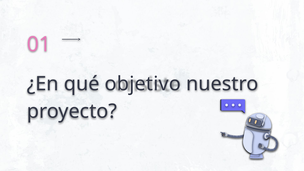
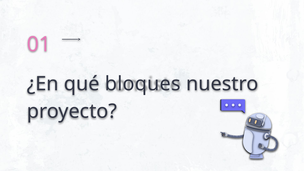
objetivo: objetivo -> bloques (143, 84)
